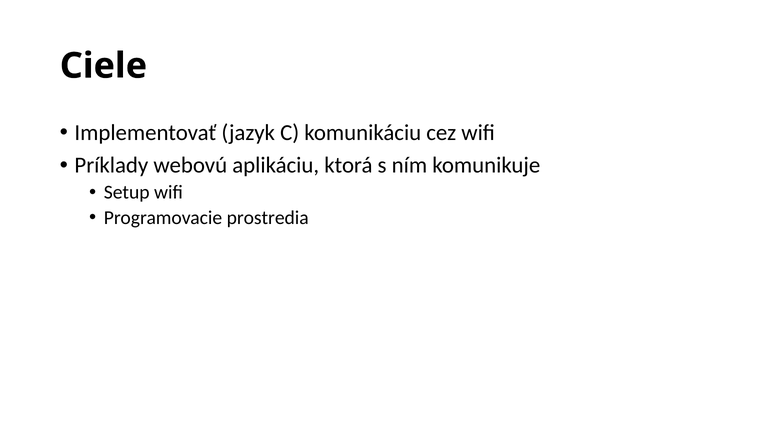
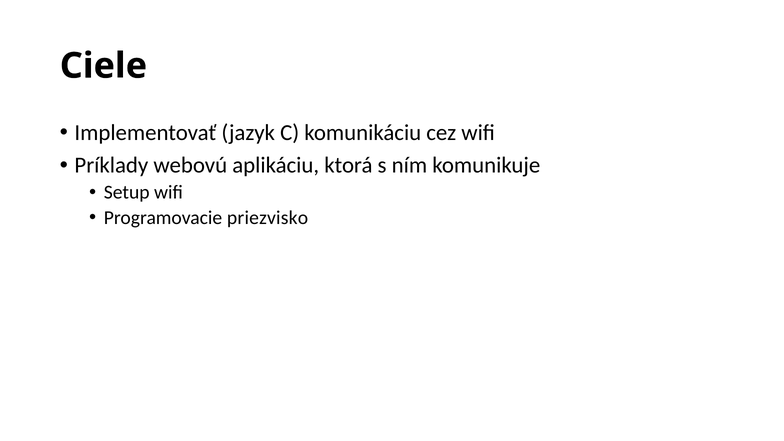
prostredia: prostredia -> priezvisko (268, 218)
